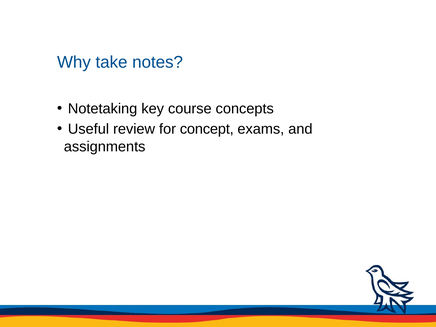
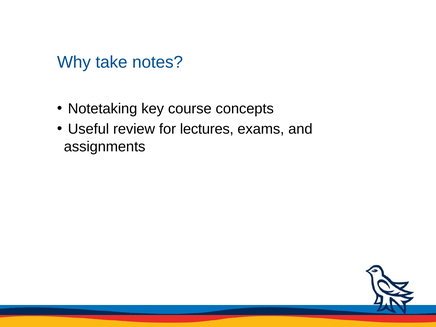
concept: concept -> lectures (207, 129)
